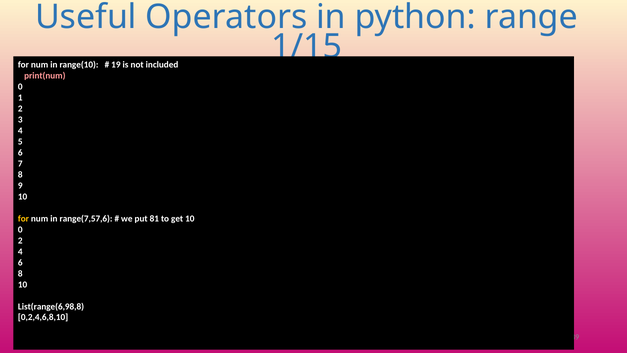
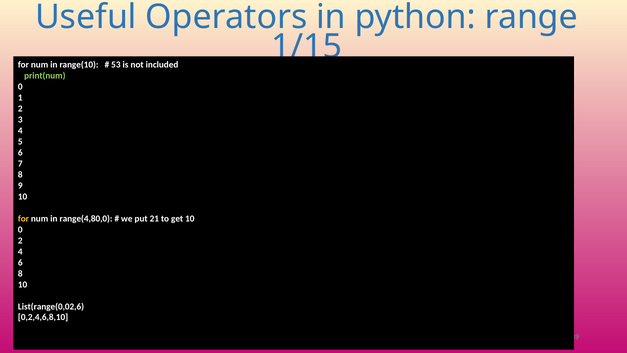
19: 19 -> 53 (116, 65)
print(num colour: pink -> light green (45, 76)
range(7,57,6: range(7,57,6 -> range(4,80,0 (86, 218)
81: 81 -> 21 (154, 218)
List(range(6,98,8: List(range(6,98,8 -> List(range(0,02,6 (51, 306)
